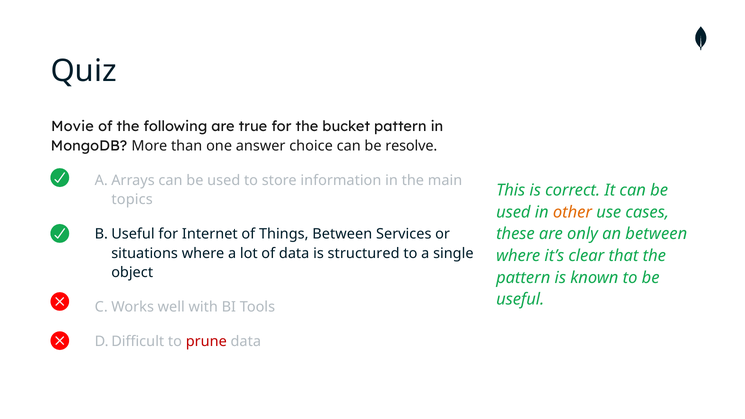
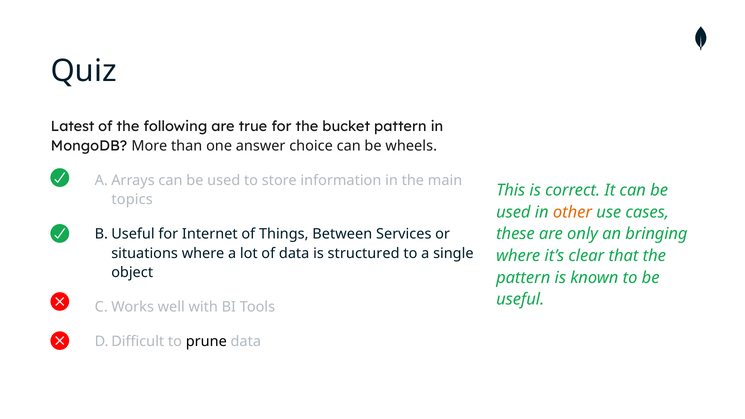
Movie: Movie -> Latest (73, 127)
resolve: resolve -> wheels (411, 146)
an between: between -> bringing (656, 234)
prune colour: red -> black (206, 342)
